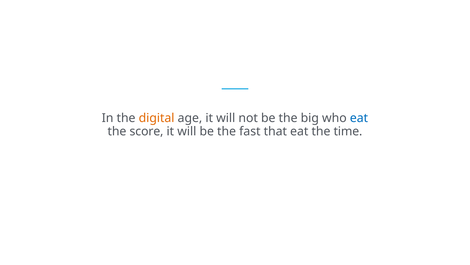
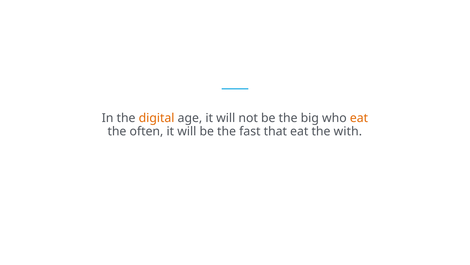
eat colour: blue -> orange (359, 118)
score: score -> often (146, 131)
time: time -> with (348, 131)
